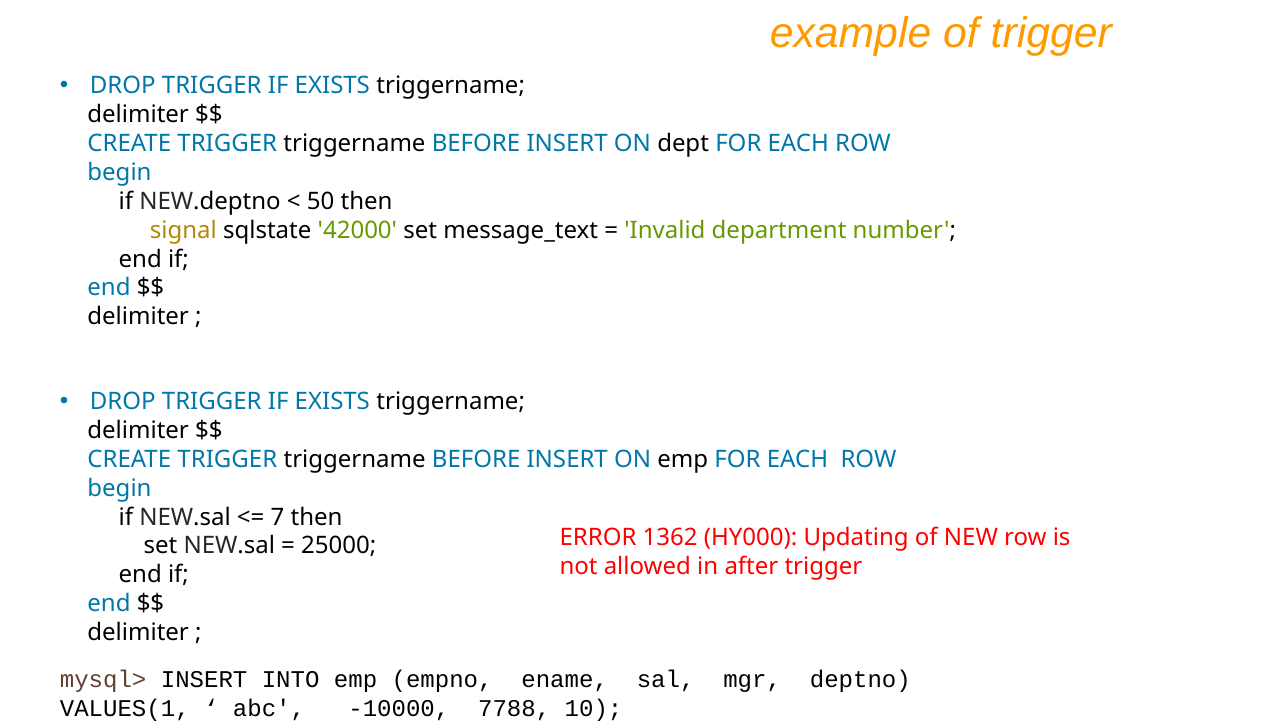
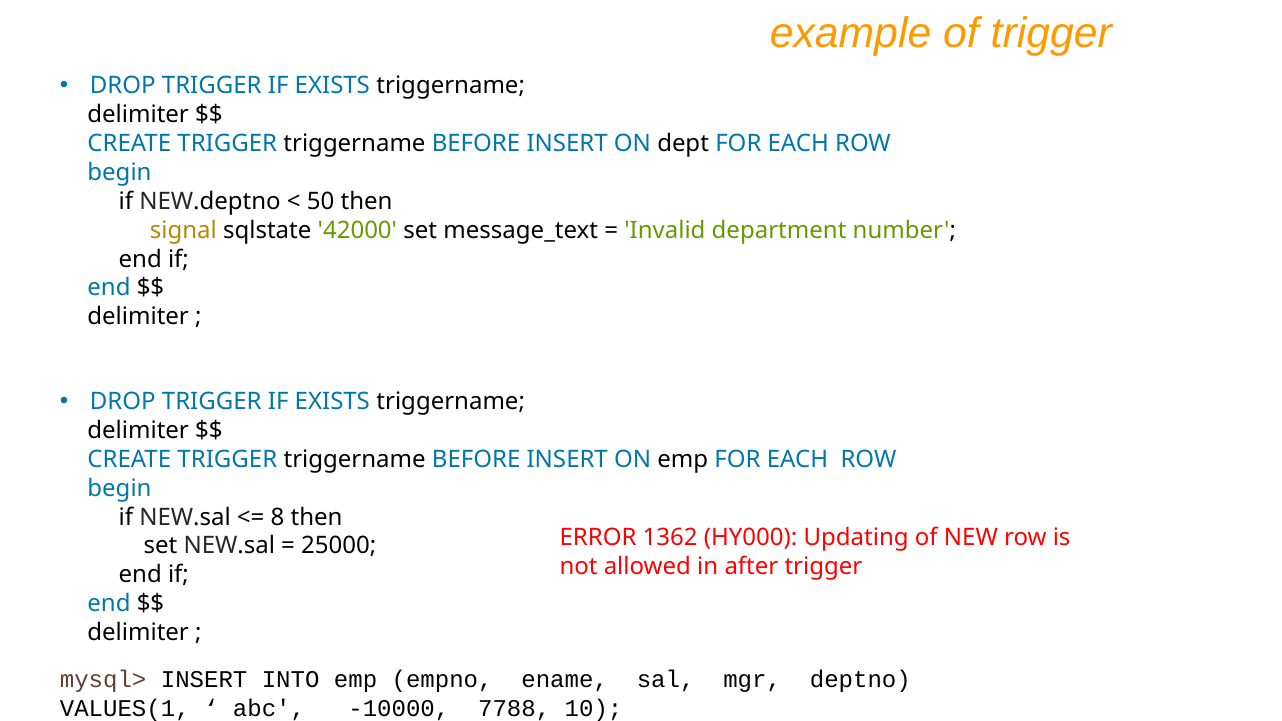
7: 7 -> 8 (278, 517)
